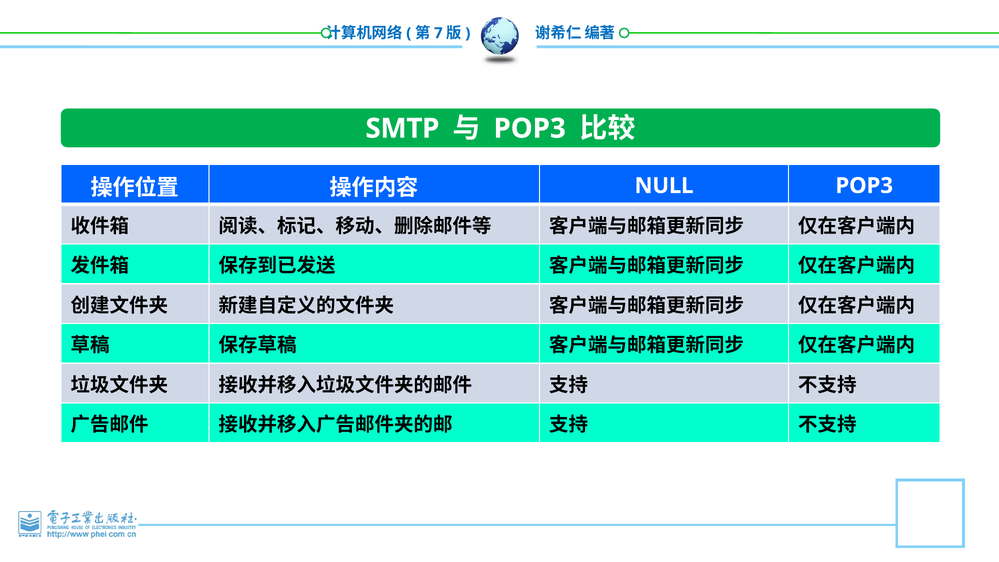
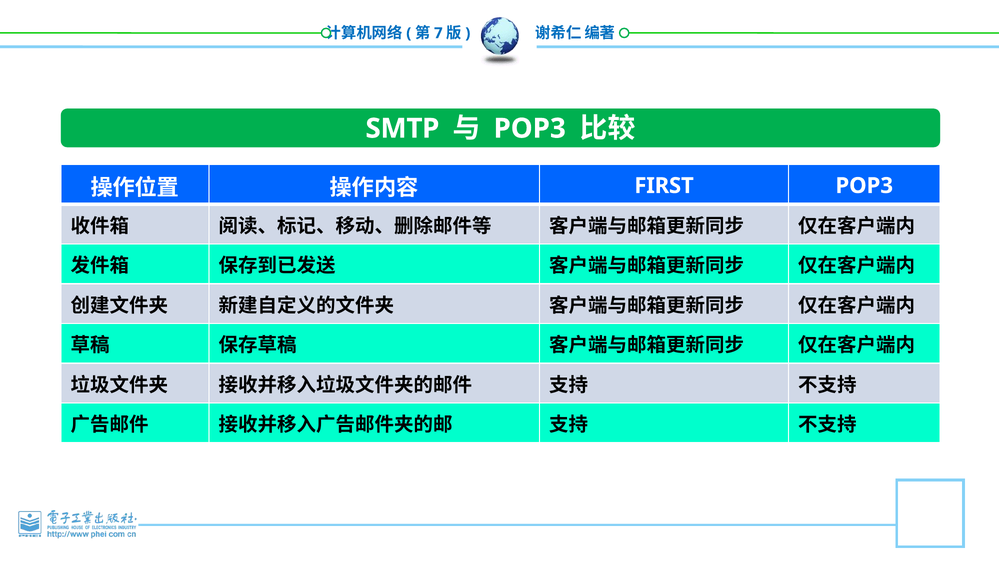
NULL: NULL -> FIRST (664, 186)
